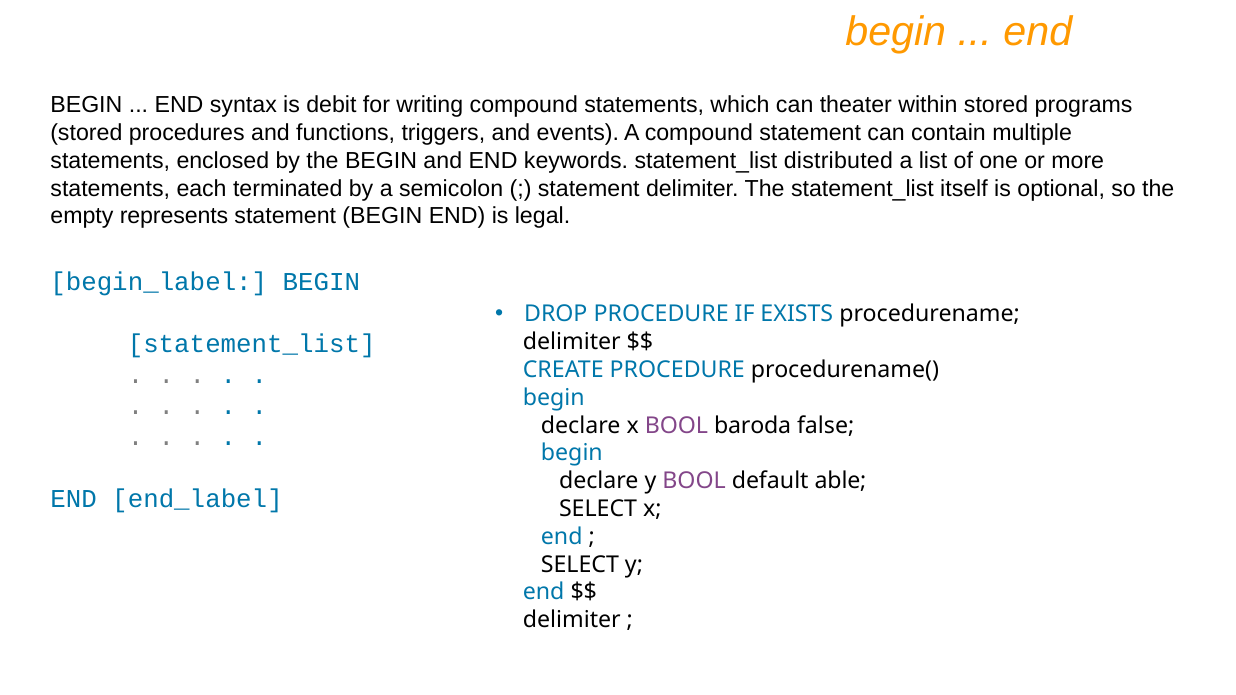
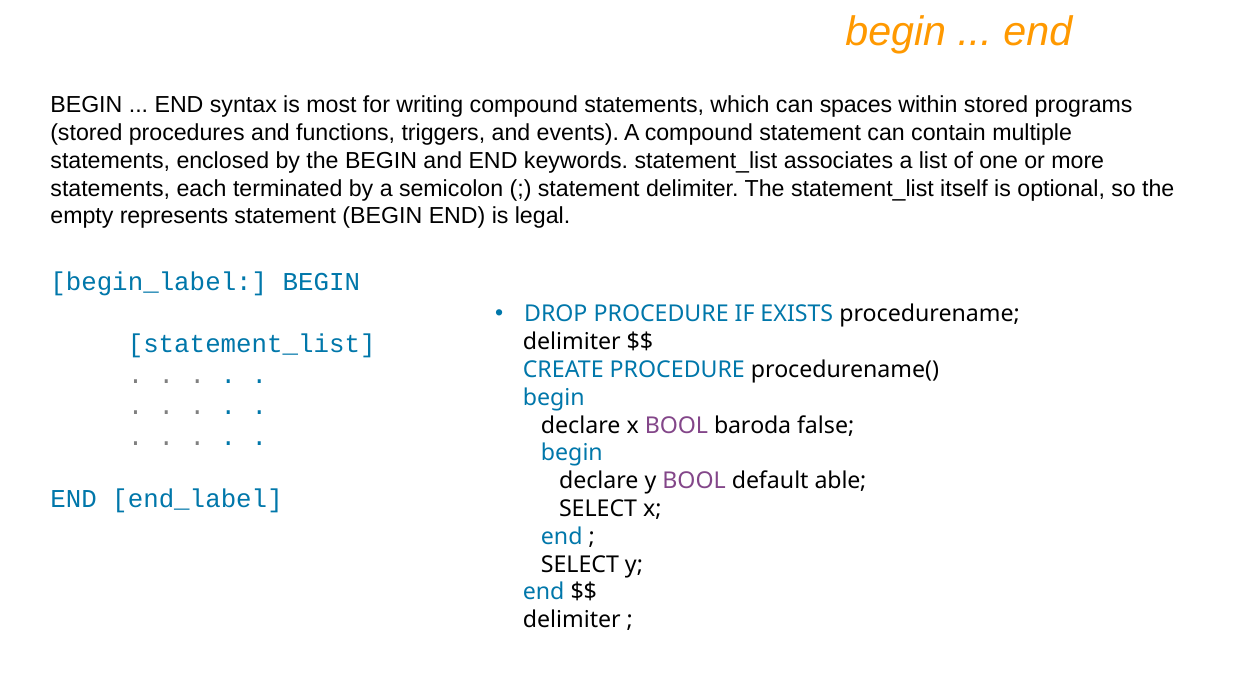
debit: debit -> most (331, 105)
theater: theater -> spaces (856, 105)
distributed: distributed -> associates (838, 161)
